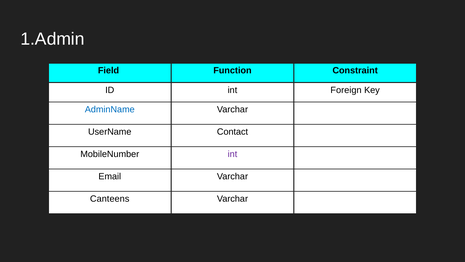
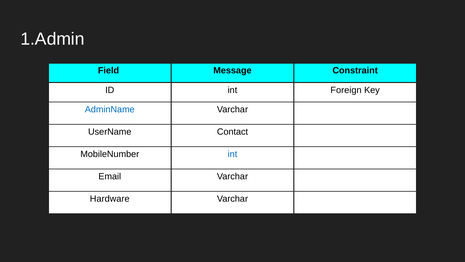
Function: Function -> Message (232, 71)
int colour: purple -> blue (232, 154)
Canteens: Canteens -> Hardware (110, 199)
